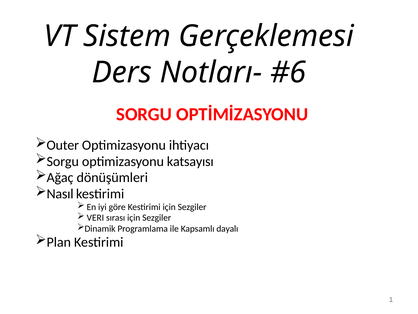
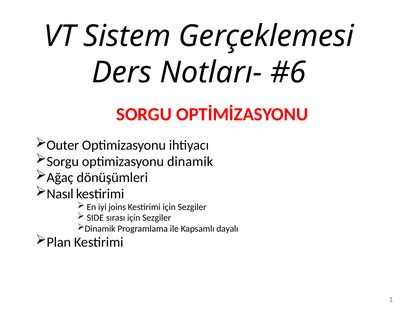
optimizasyonu katsayısı: katsayısı -> dinamik (190, 161)
göre: göre -> joins (117, 207)
VERI: VERI -> SIDE (95, 217)
